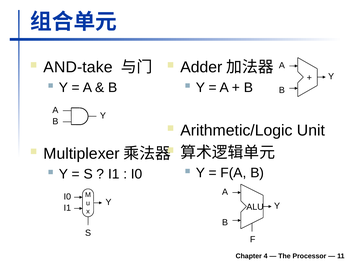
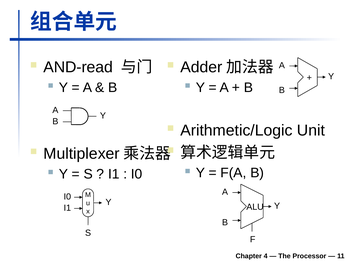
AND-take: AND-take -> AND-read (78, 67)
